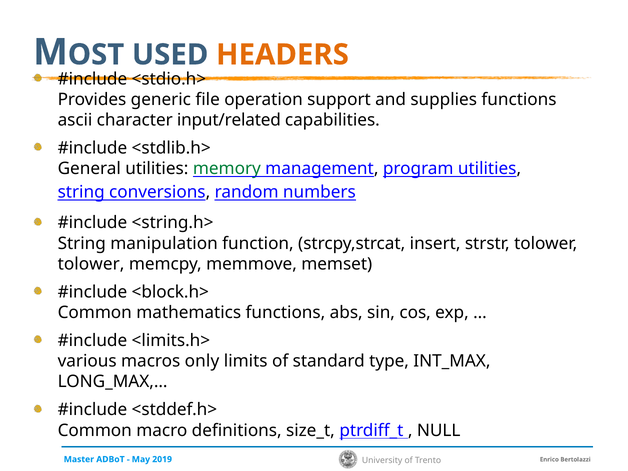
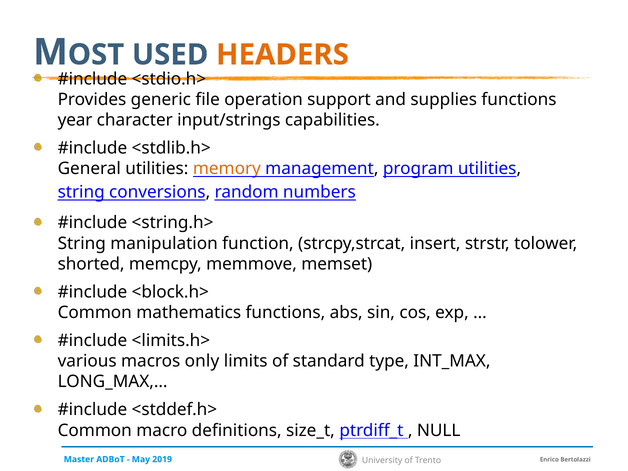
ascii: ascii -> year (75, 120)
input/related: input/related -> input/strings (229, 120)
memory colour: green -> orange (227, 169)
tolower: tolower -> shorted (91, 264)
